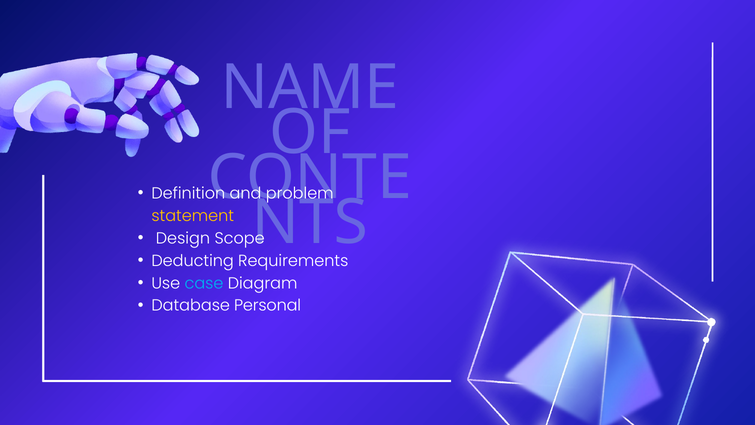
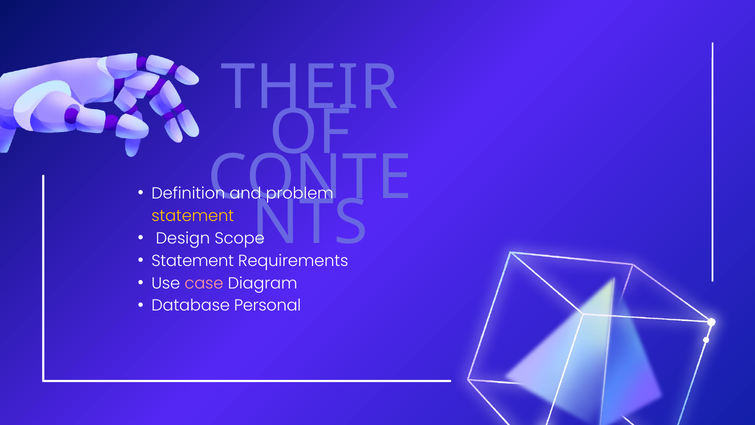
NAME: NAME -> THEIR (310, 88)
Deducting: Deducting -> Statement (193, 261)
case colour: light blue -> pink (204, 283)
